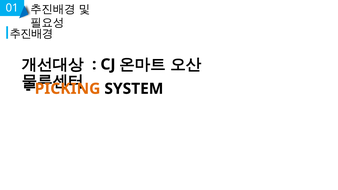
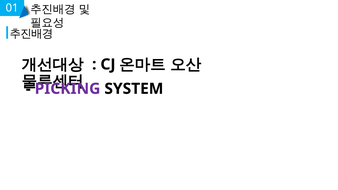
PICKING colour: orange -> purple (68, 89)
